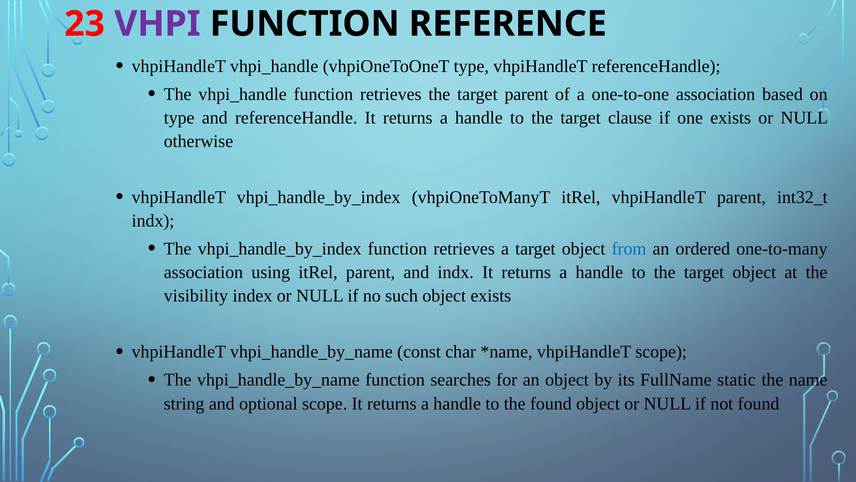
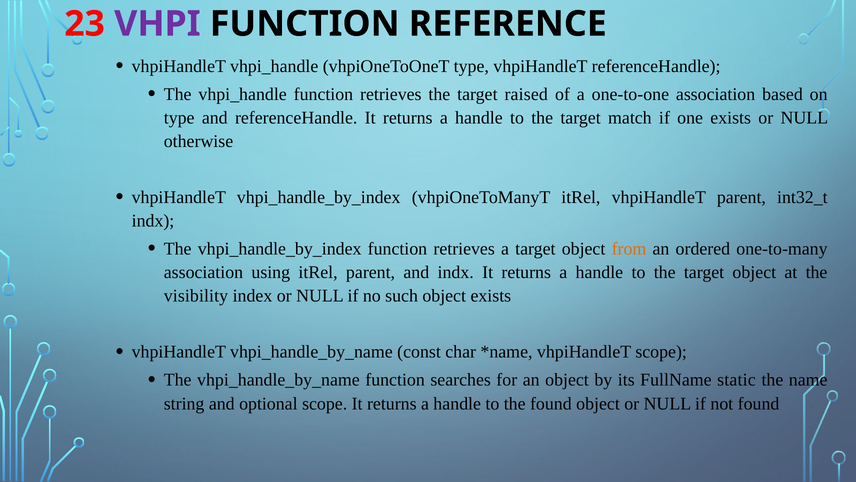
target parent: parent -> raised (526, 94)
clause: clause -> match (630, 118)
from colour: blue -> orange (629, 249)
